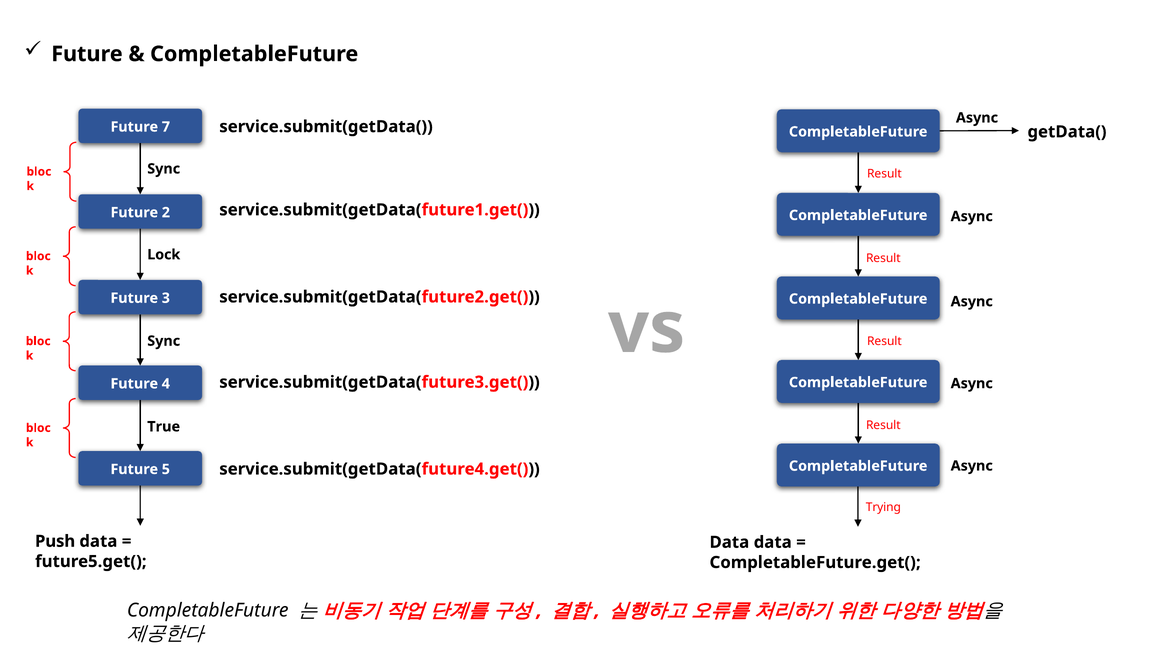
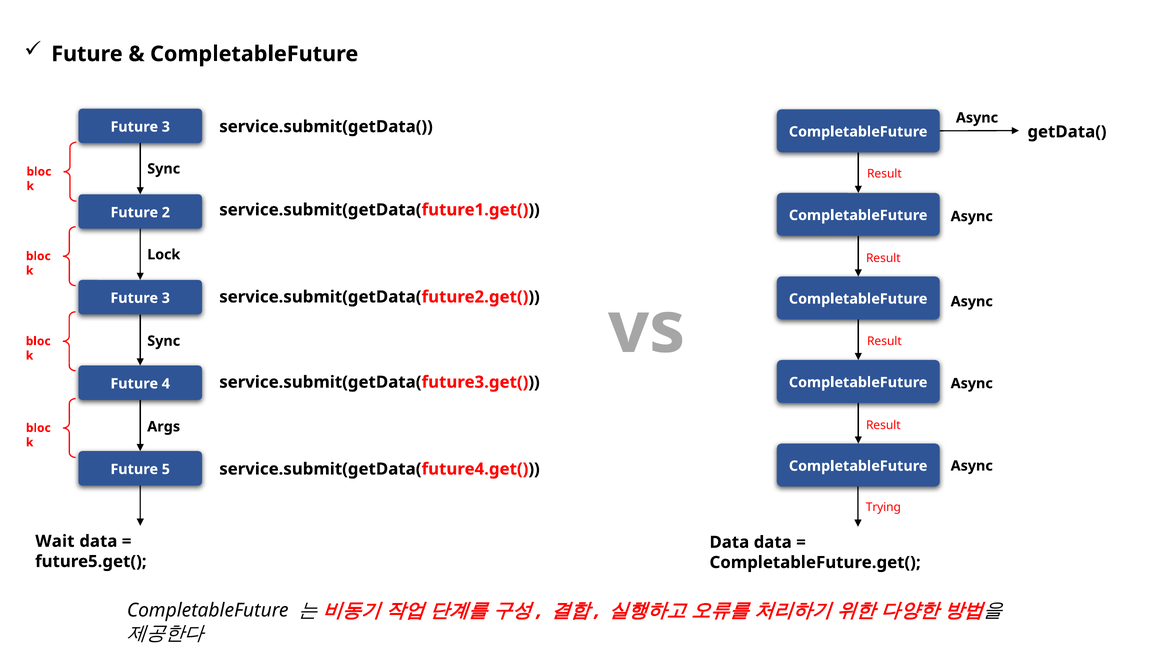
7: 7 -> 3 (166, 127)
True: True -> Args (164, 426)
Push: Push -> Wait (55, 541)
